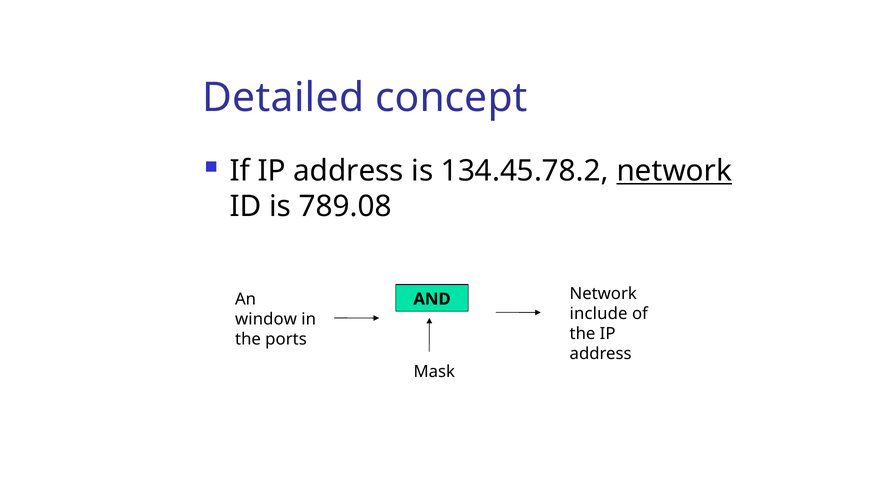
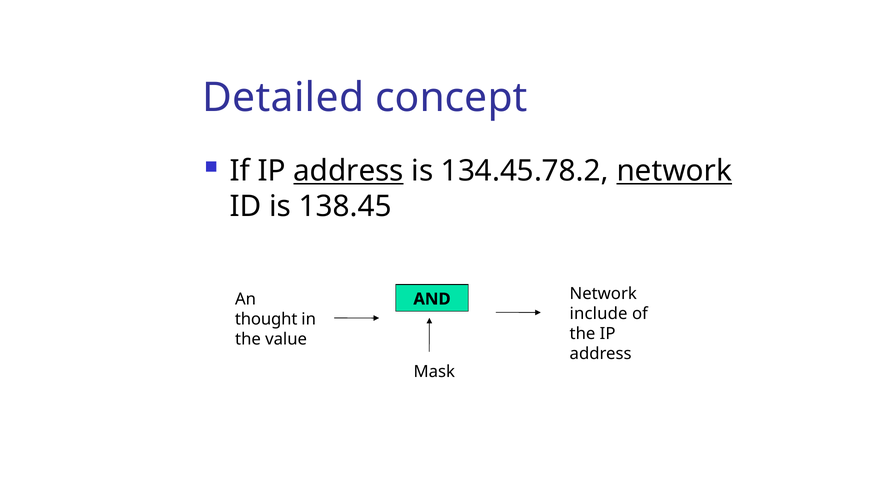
address underline: none -> present (349, 171)
789.08: 789.08 -> 138.45 (345, 207)
window: window -> thought (266, 319)
ports: ports -> value (286, 339)
